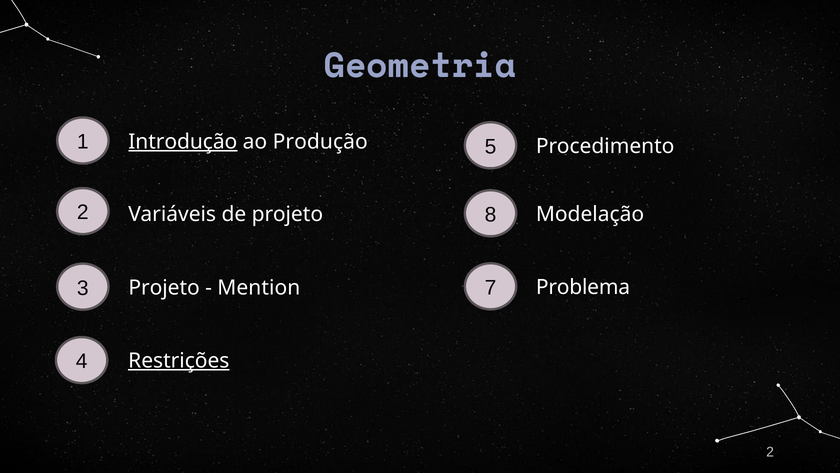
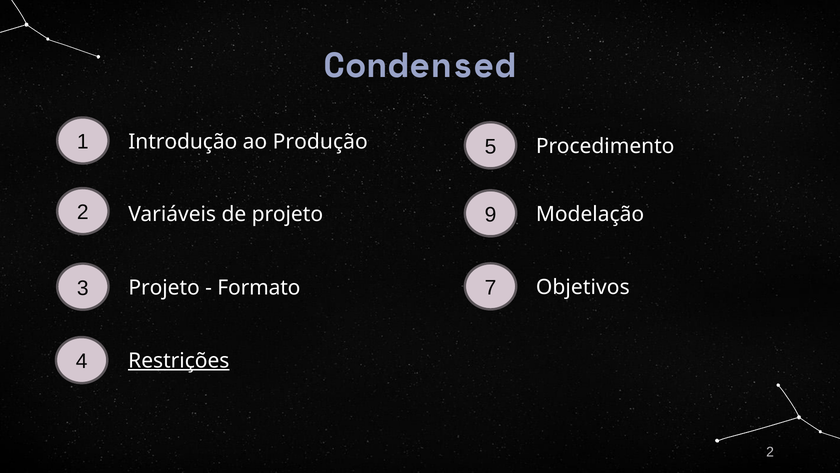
Geometria: Geometria -> Condensed (420, 66)
Introdução underline: present -> none (183, 142)
8: 8 -> 9 (491, 215)
Problema: Problema -> Objetivos (583, 287)
Mention: Mention -> Formato (259, 287)
